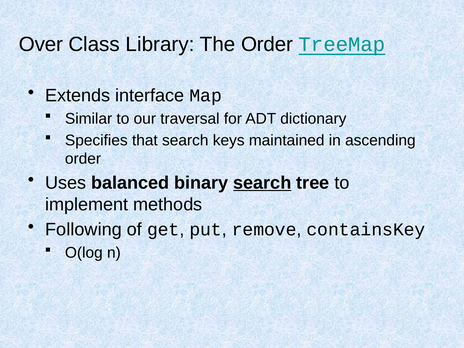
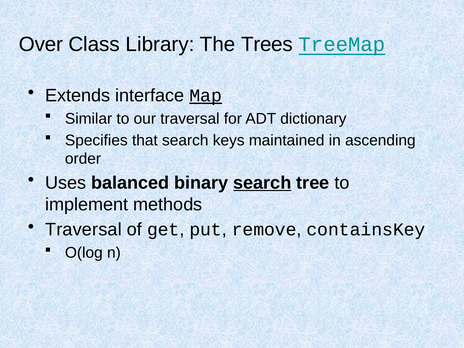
The Order: Order -> Trees (267, 44)
Map underline: none -> present (206, 96)
Following: Following -> Traversal (84, 230)
